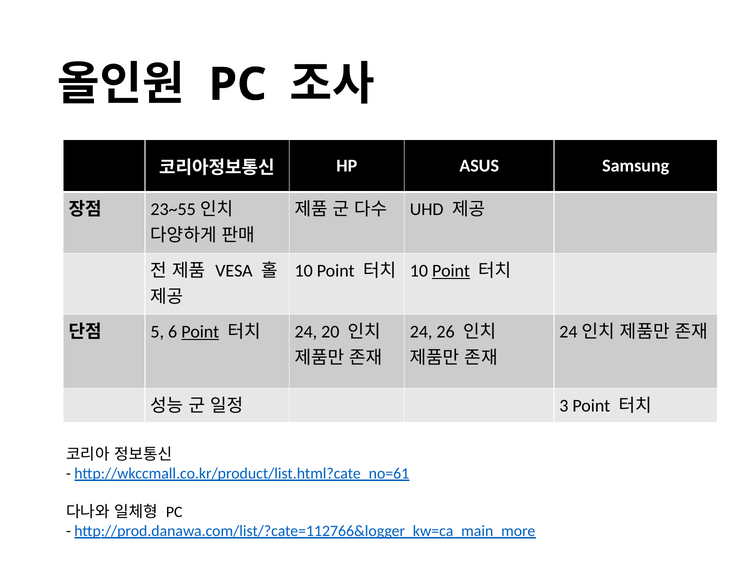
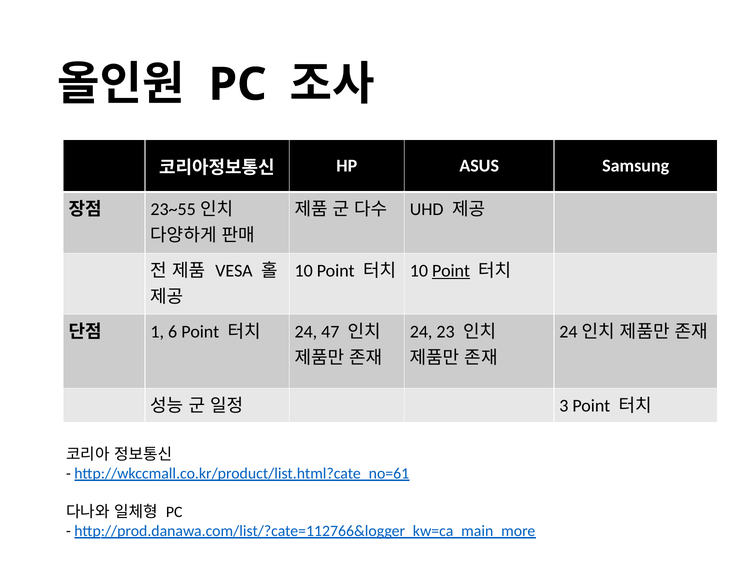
26: 26 -> 23 (446, 332)
5: 5 -> 1 (157, 332)
Point underline: present -> none (200, 332)
20: 20 -> 47 (330, 332)
